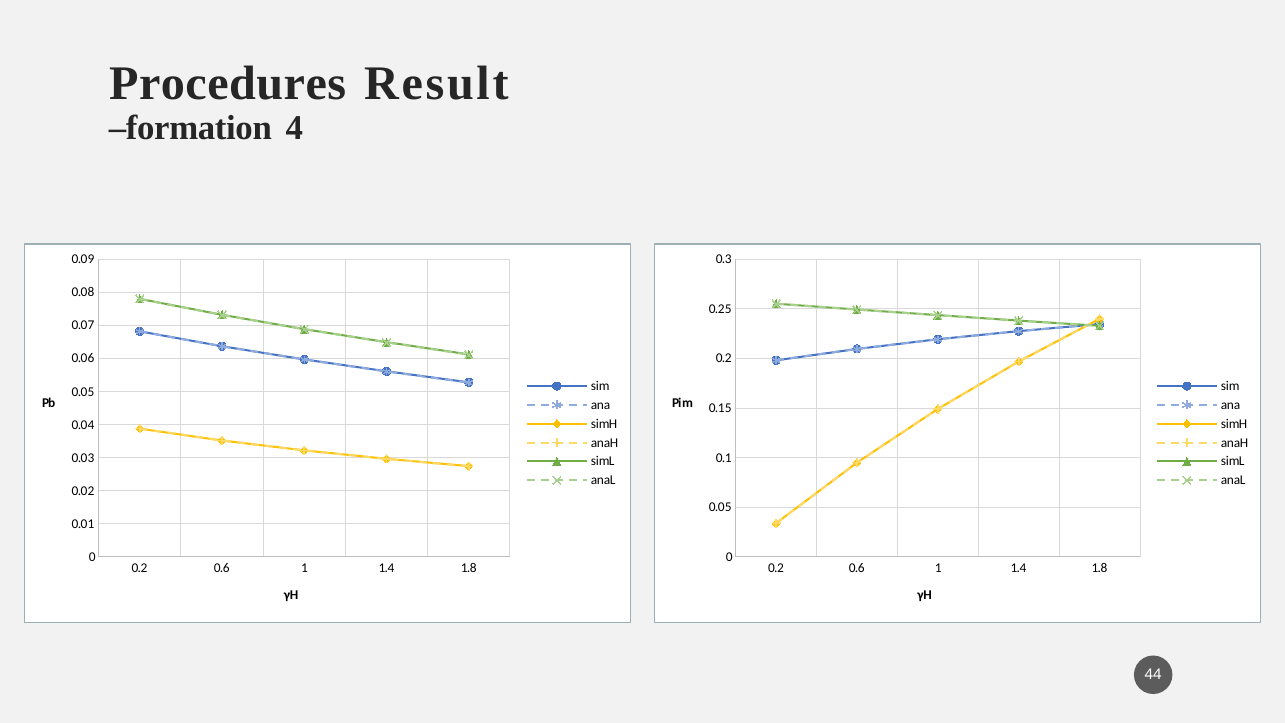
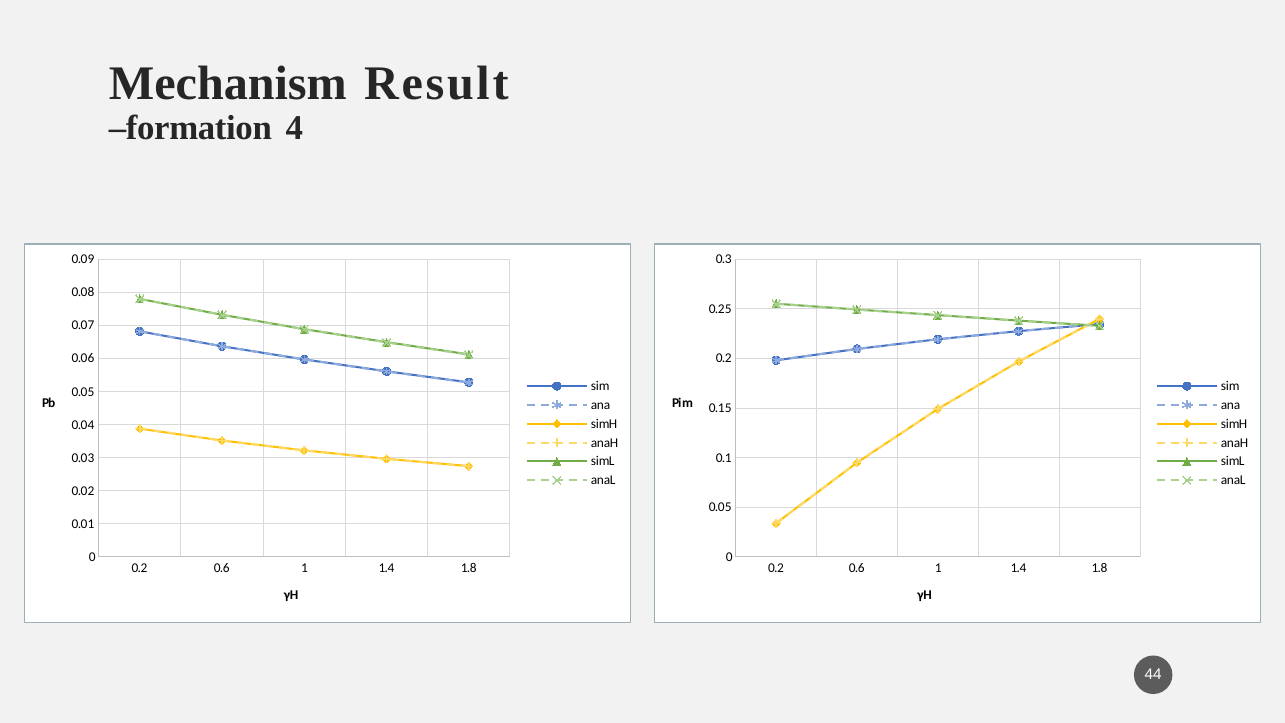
Procedures: Procedures -> Mechanism (228, 84)
